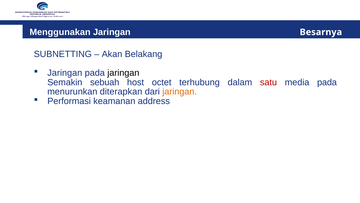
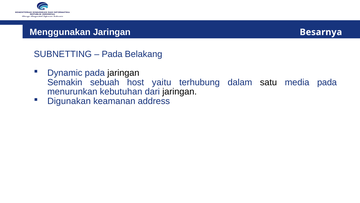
Akan: Akan -> Pada (112, 54)
Jaringan: Jaringan -> Dynamic (65, 73)
octet: octet -> yaitu (162, 82)
satu colour: red -> black (268, 82)
diterapkan: diterapkan -> kebutuhan (121, 92)
jaringan colour: orange -> black (180, 92)
Performasi: Performasi -> Digunakan (69, 101)
